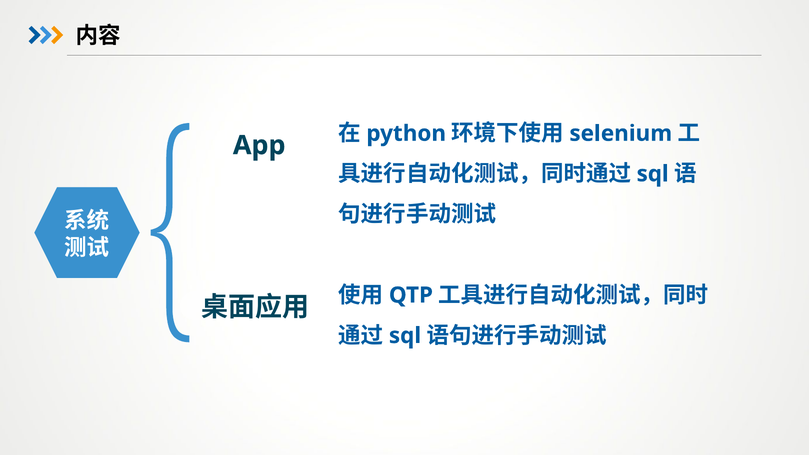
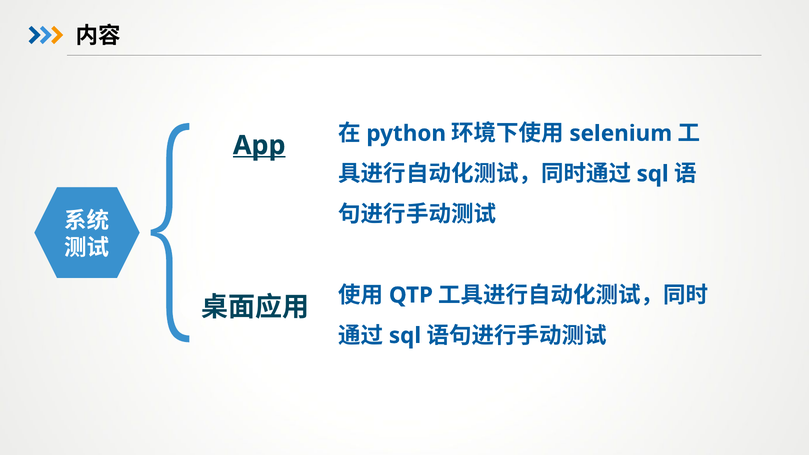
App underline: none -> present (259, 145)
